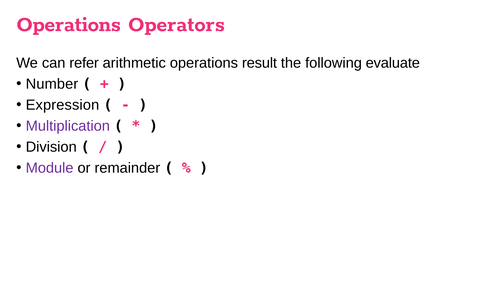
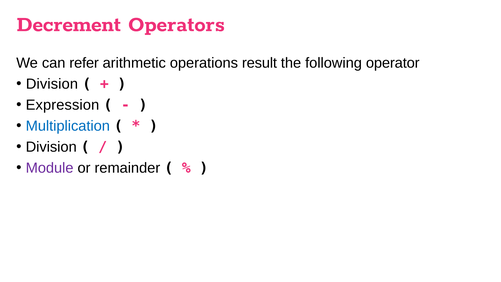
Operations: Operations -> Decrement (69, 24)
evaluate: evaluate -> operator (393, 63)
Number: Number -> Division (52, 84)
Multiplication colour: purple -> blue (68, 126)
